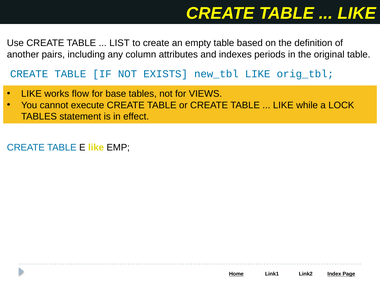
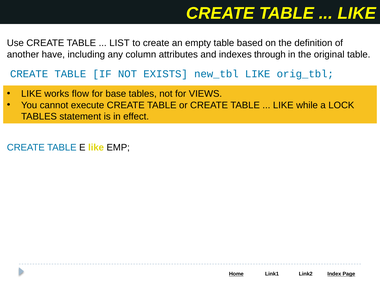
pairs: pairs -> have (53, 54)
periods: periods -> through (270, 54)
